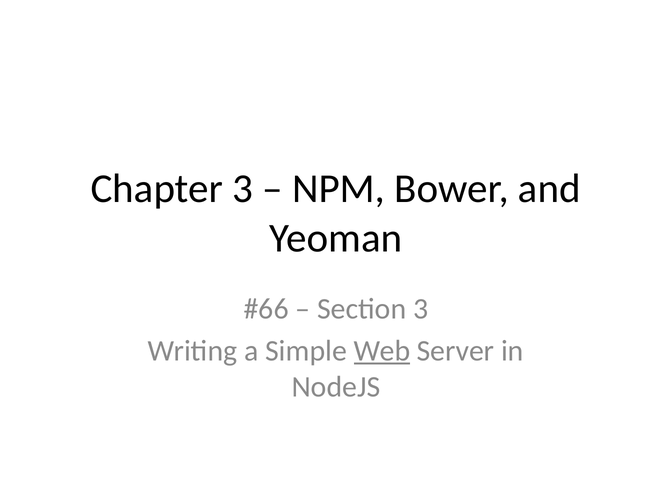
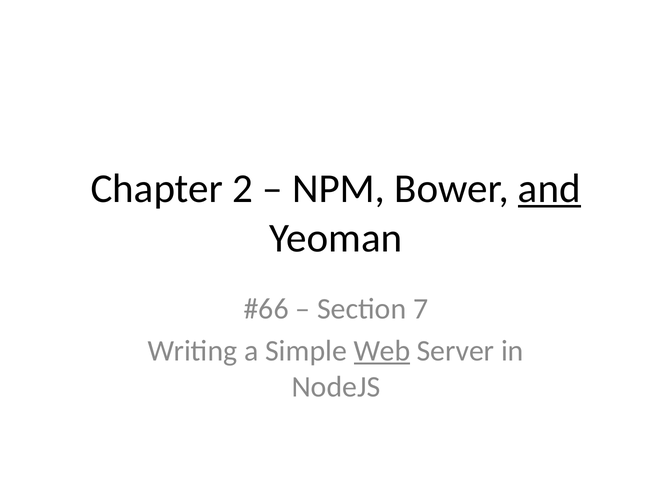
Chapter 3: 3 -> 2 (243, 189)
and underline: none -> present (549, 189)
Section 3: 3 -> 7 (421, 309)
